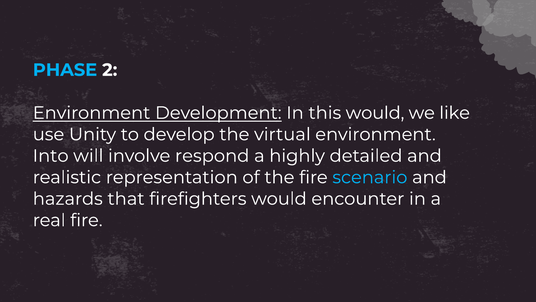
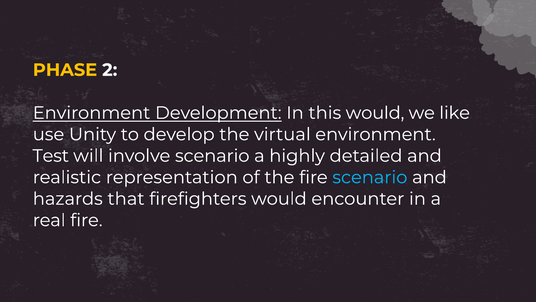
PHASE colour: light blue -> yellow (65, 70)
Into: Into -> Test (51, 156)
involve respond: respond -> scenario (212, 156)
